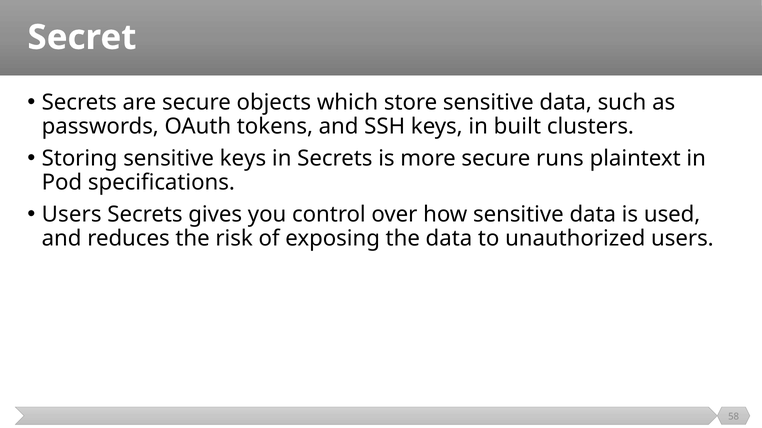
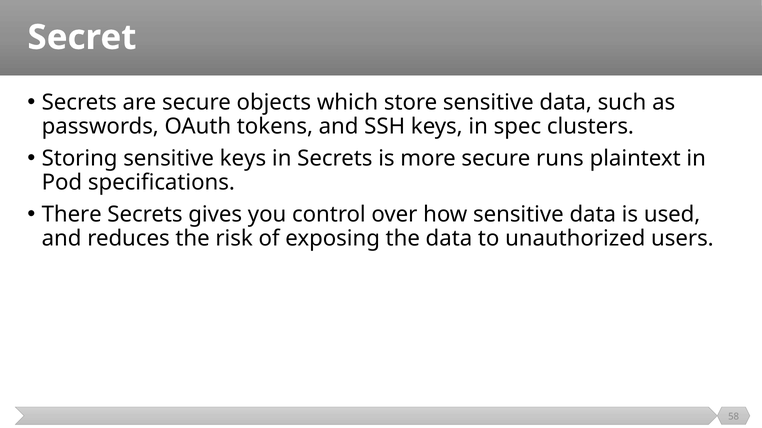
built: built -> spec (517, 127)
Users: Users -> There (72, 215)
